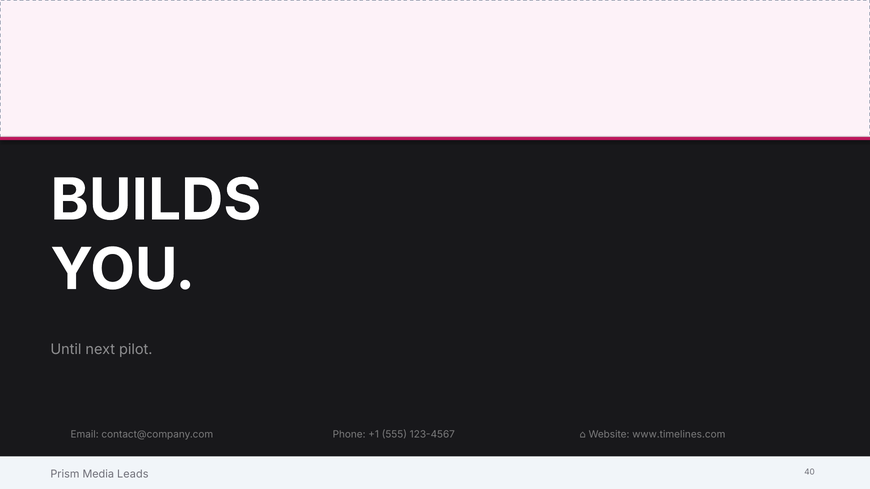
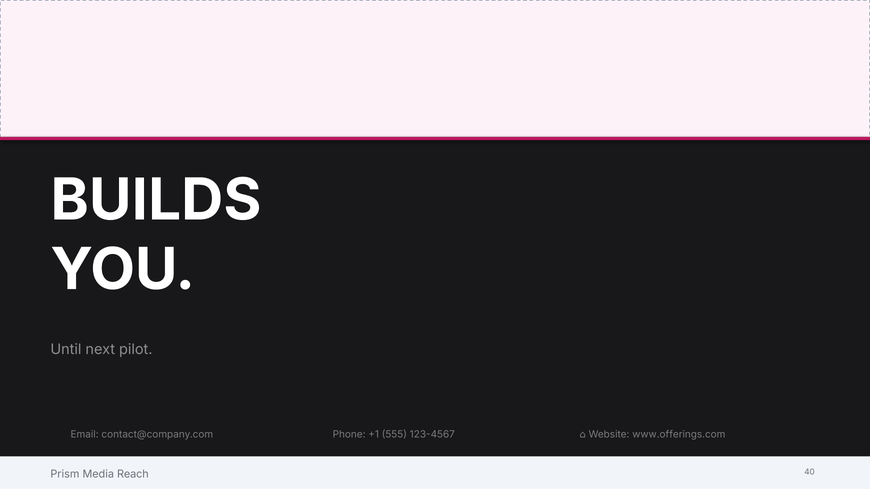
www.timelines.com: www.timelines.com -> www.offerings.com (679, 435)
Leads: Leads -> Reach (133, 474)
